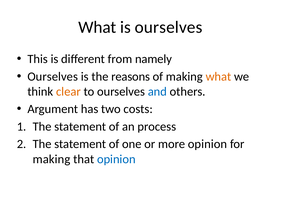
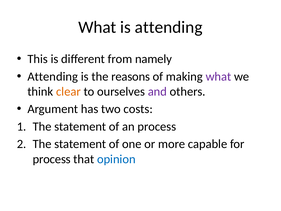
is ourselves: ourselves -> attending (169, 27)
Ourselves: Ourselves -> Attending (53, 76)
what colour: orange -> purple (218, 76)
and colour: blue -> purple (157, 91)
more opinion: opinion -> capable (208, 144)
making: making -> process (52, 159)
